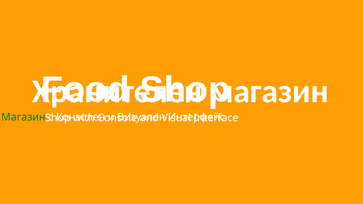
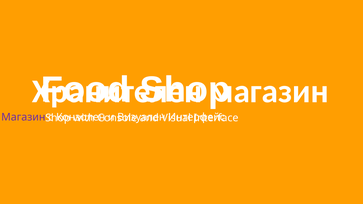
Магазин colour: green -> purple (23, 117)
